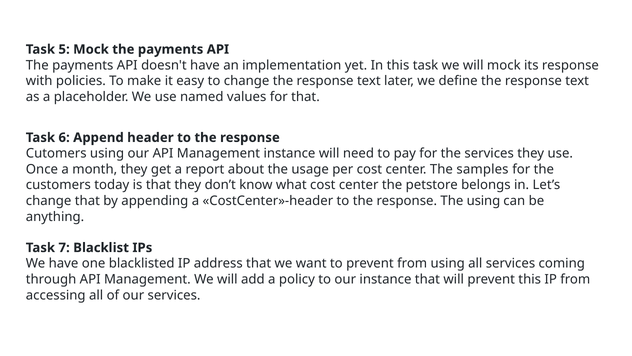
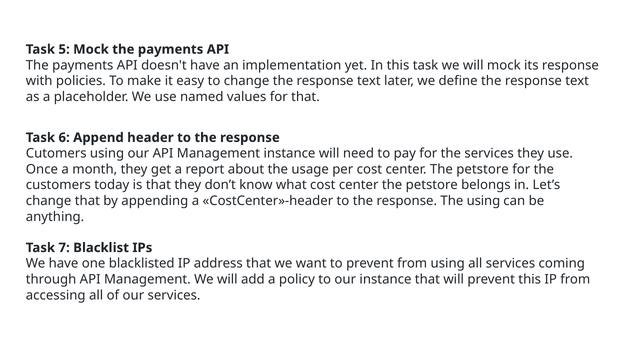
samples: samples -> petstore (483, 169)
